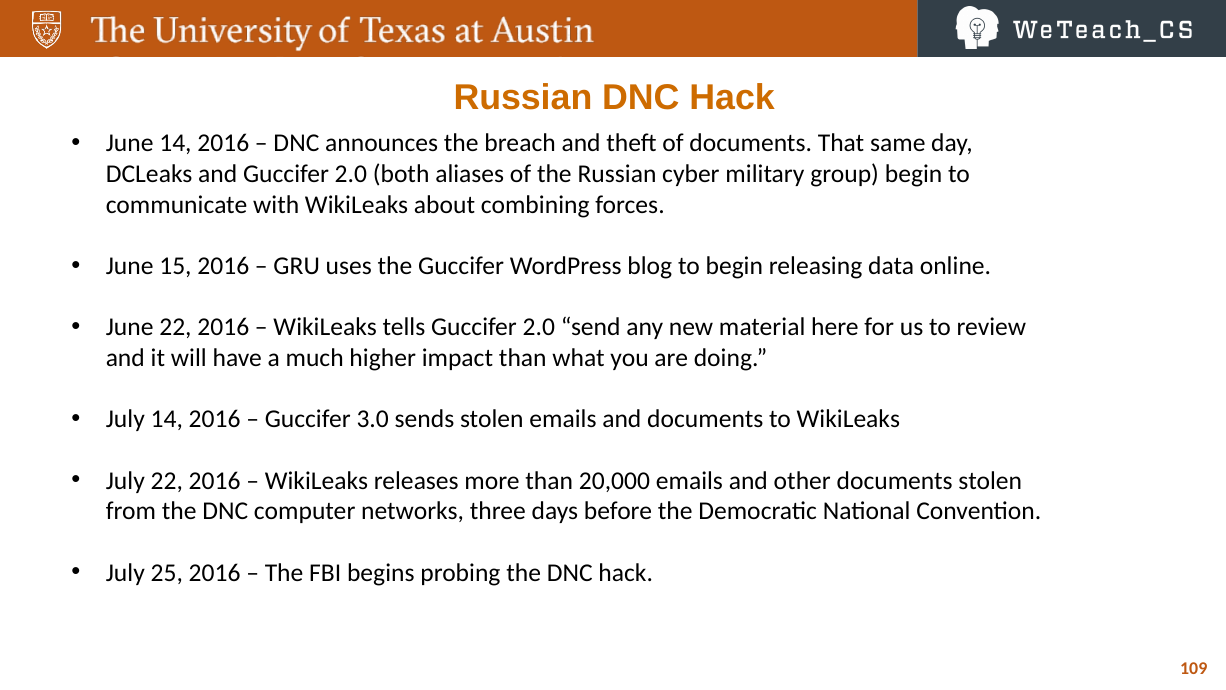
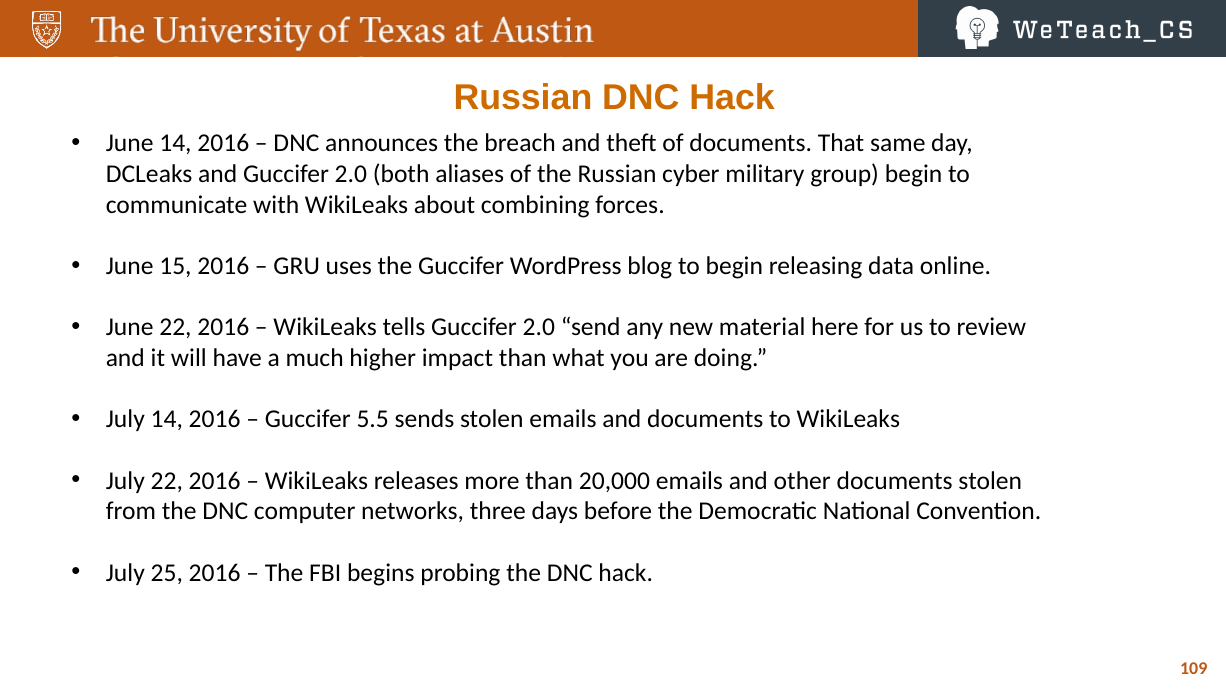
3.0: 3.0 -> 5.5 (373, 419)
